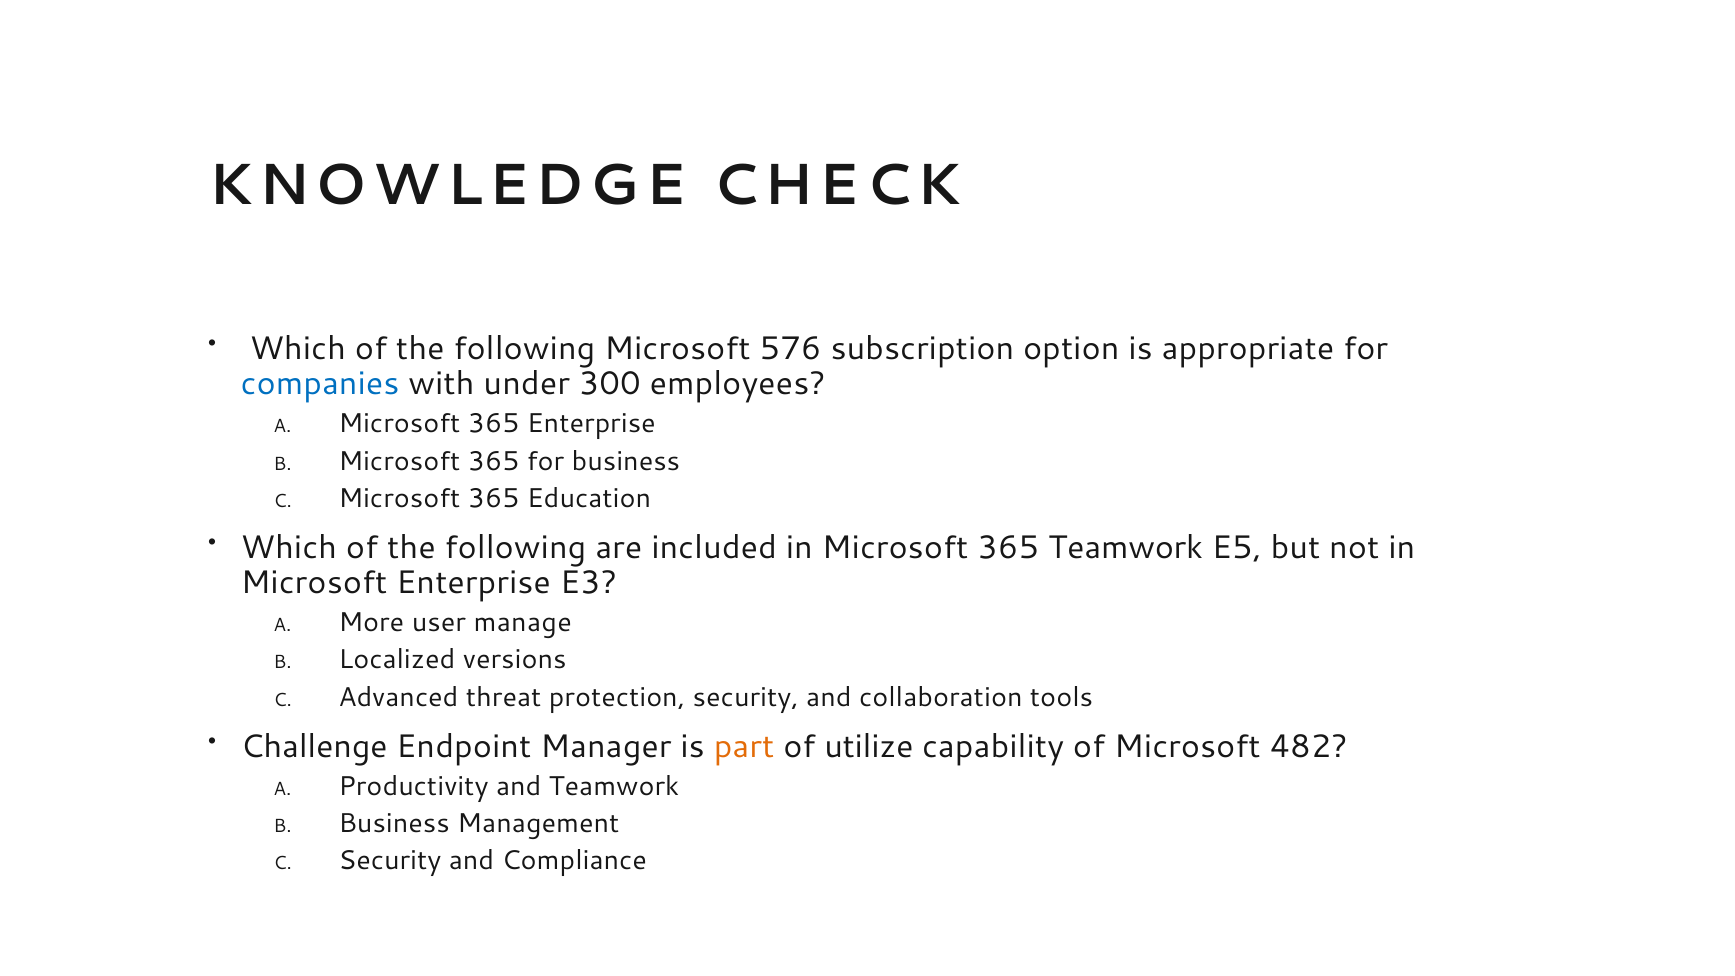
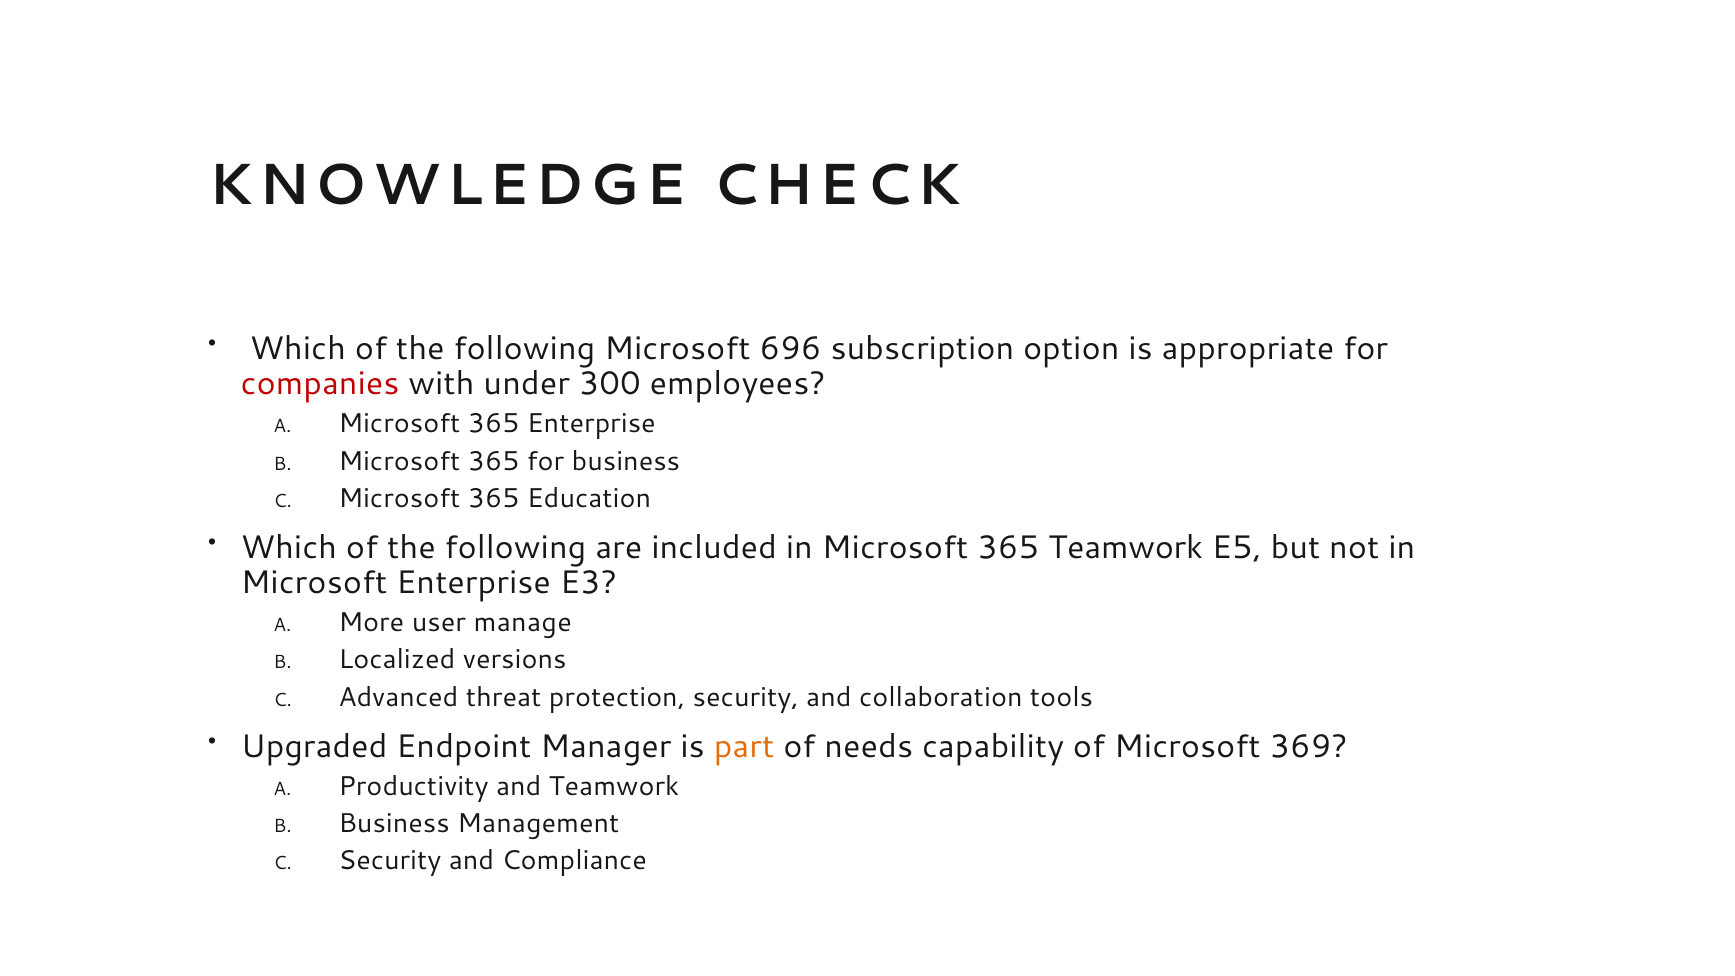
576: 576 -> 696 (791, 349)
companies colour: blue -> red (320, 384)
Challenge: Challenge -> Upgraded (314, 746)
utilize: utilize -> needs (869, 746)
482: 482 -> 369 (1309, 746)
